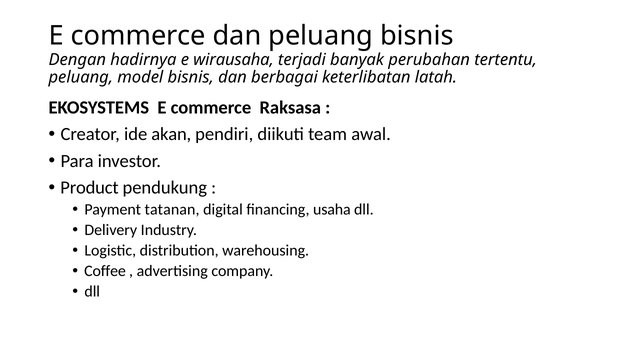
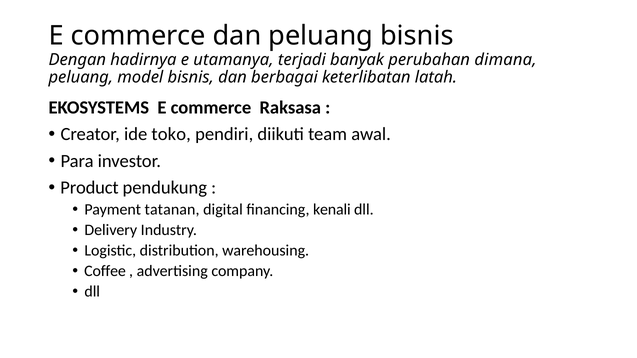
wirausaha: wirausaha -> utamanya (233, 60)
tertentu: tertentu -> dimana (505, 60)
akan: akan -> toko (171, 134)
usaha: usaha -> kenali (332, 210)
